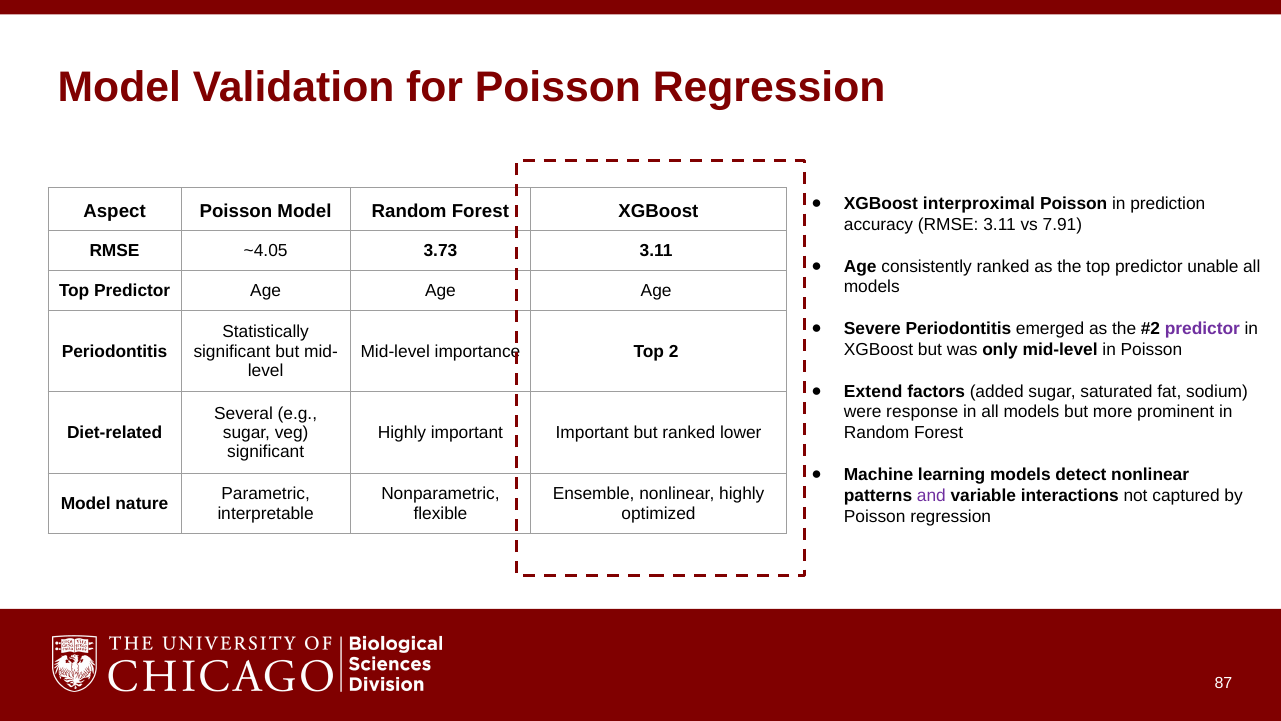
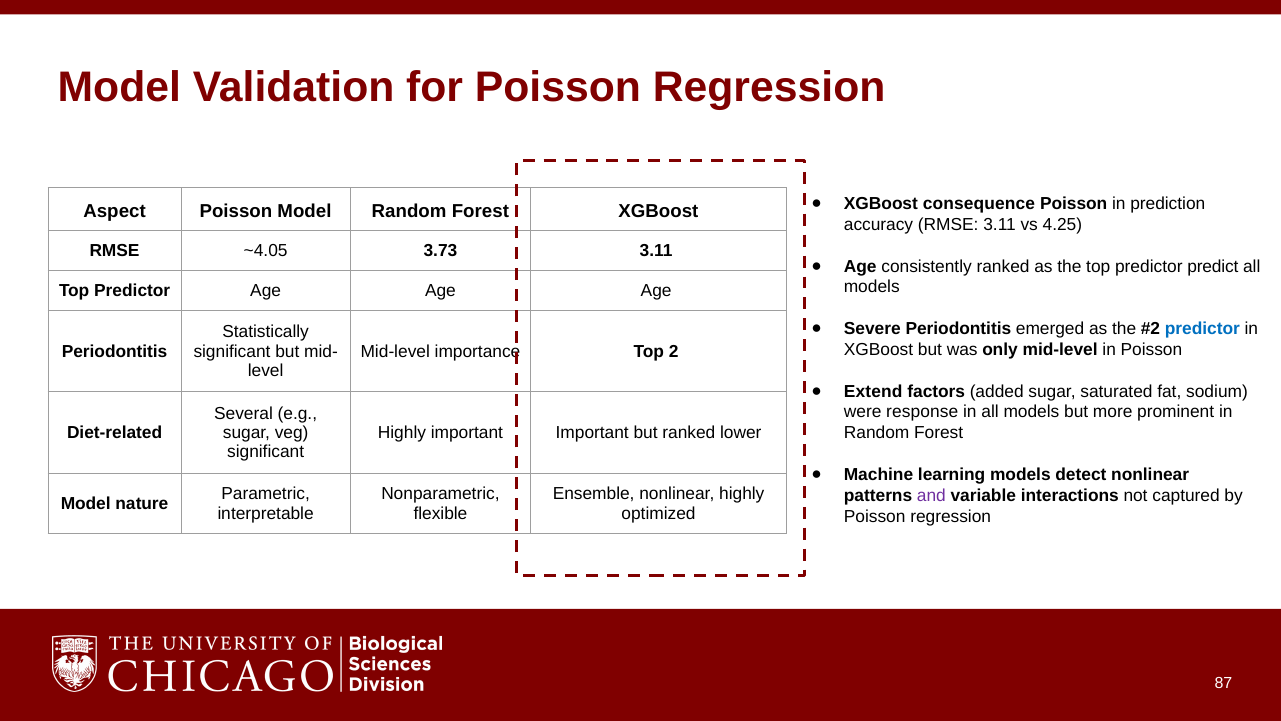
interproximal: interproximal -> consequence (979, 204)
7.91: 7.91 -> 4.25 (1062, 224)
unable: unable -> predict (1213, 266)
predictor colour: purple -> blue (1202, 329)
